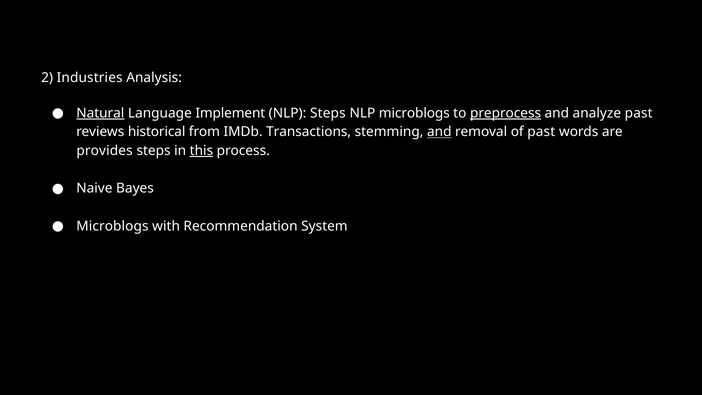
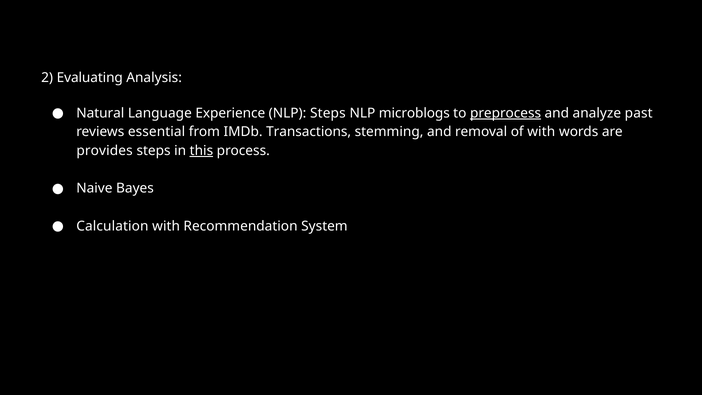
Industries: Industries -> Evaluating (90, 78)
Natural underline: present -> none (100, 113)
Implement: Implement -> Experience (230, 113)
historical: historical -> essential (157, 132)
and underline: present -> none (439, 132)
of past: past -> with (541, 132)
Microblogs: Microblogs -> Calculation (112, 226)
